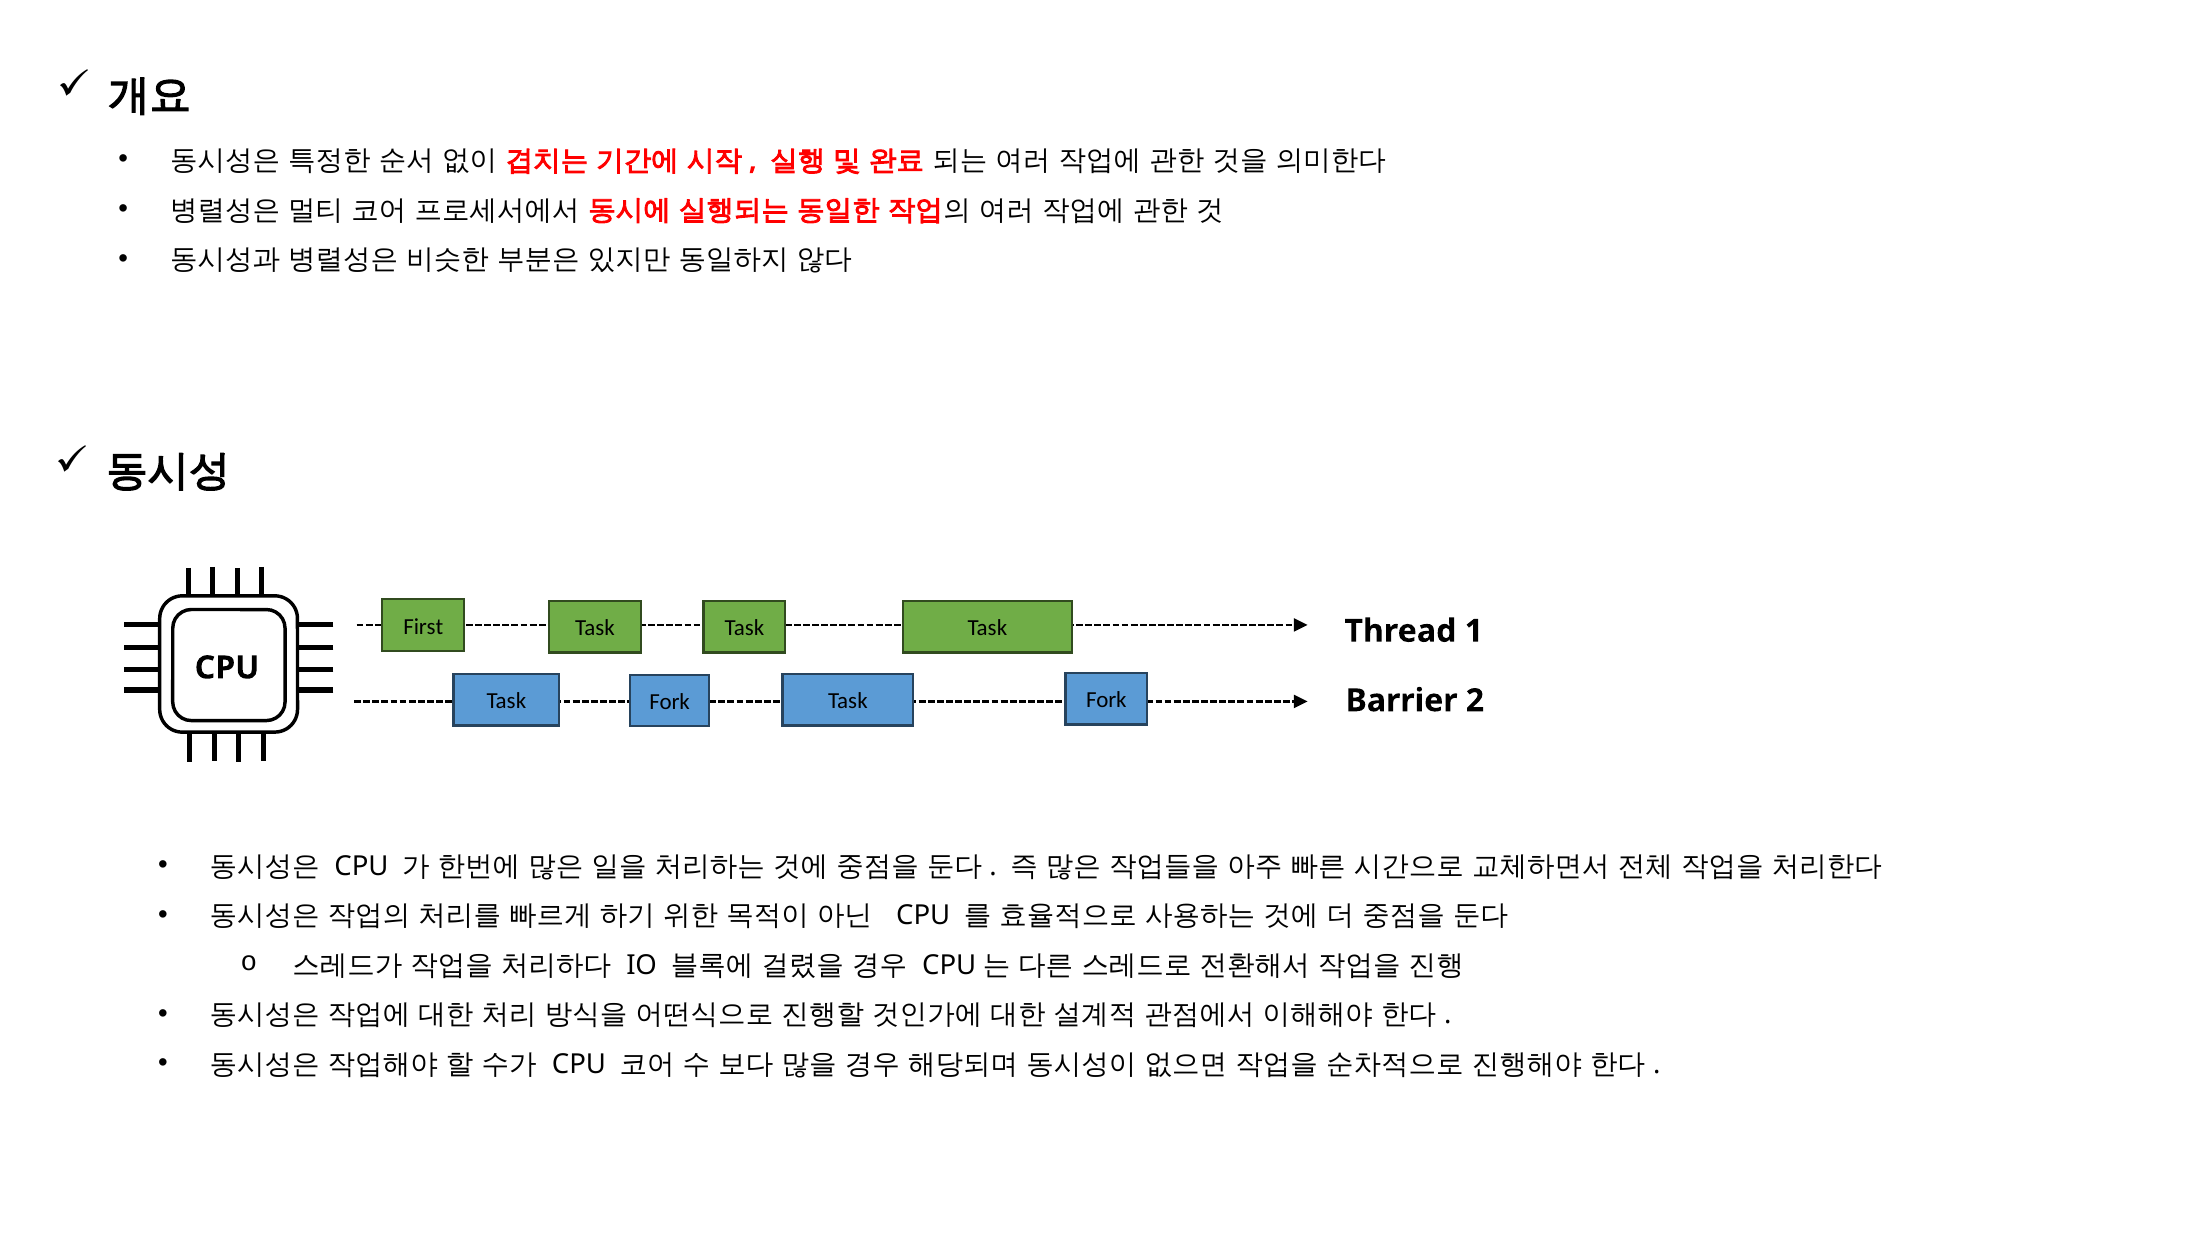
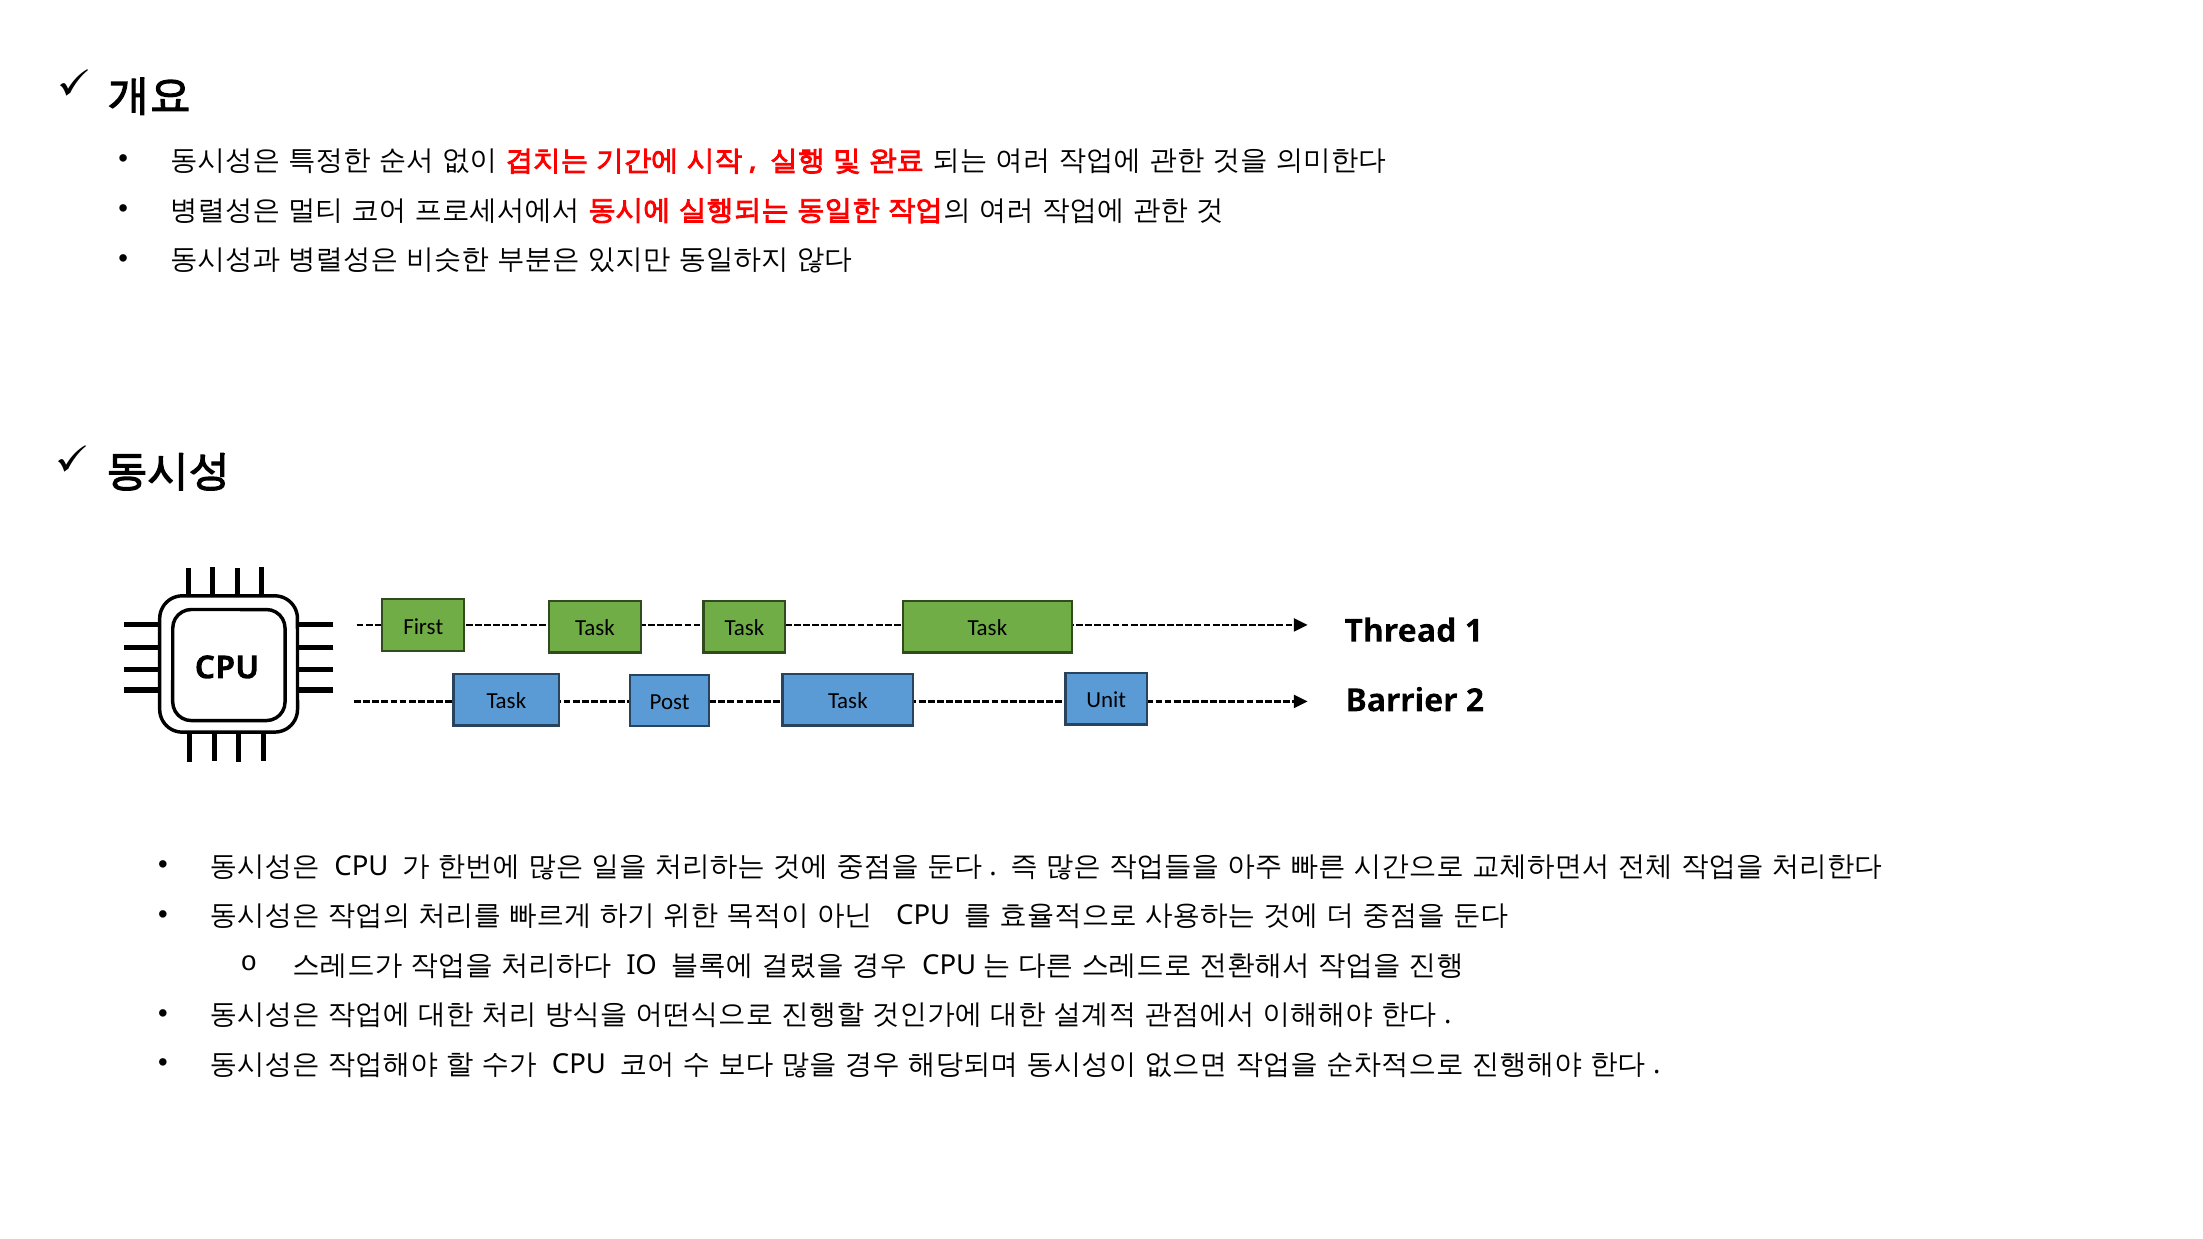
Fork: Fork -> Post (670, 702)
Fork: Fork -> Unit (1106, 700)
